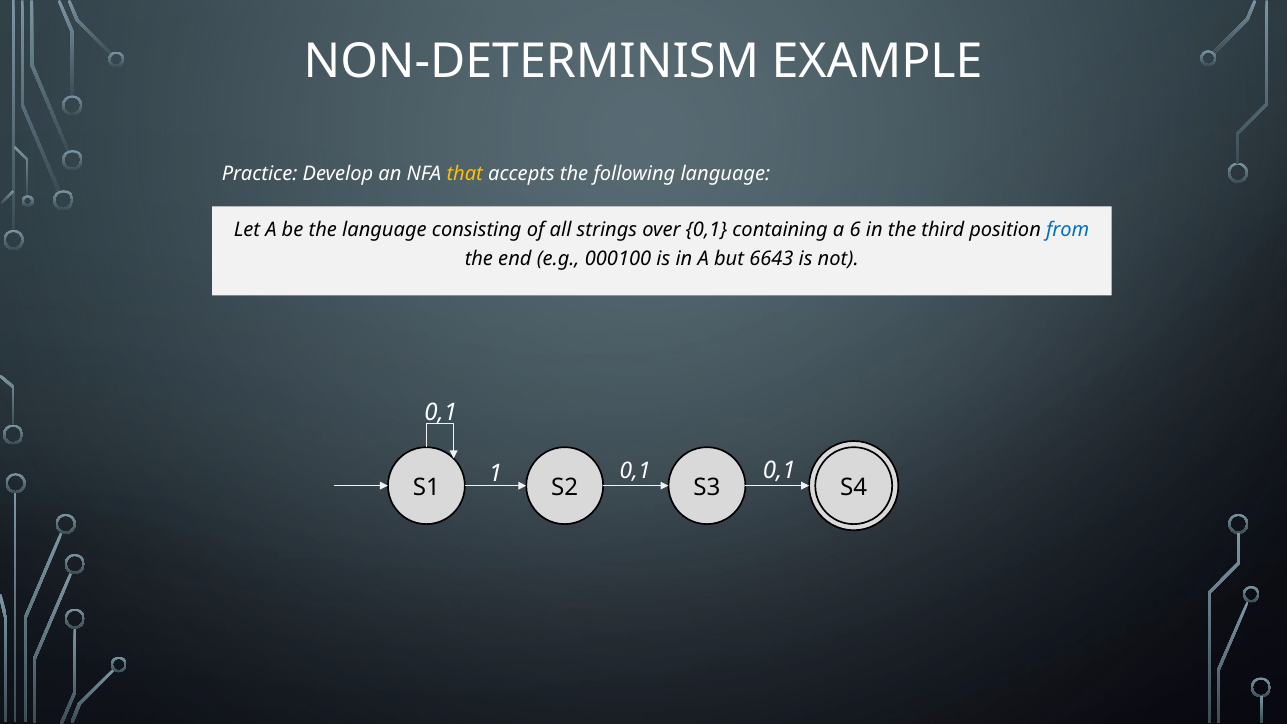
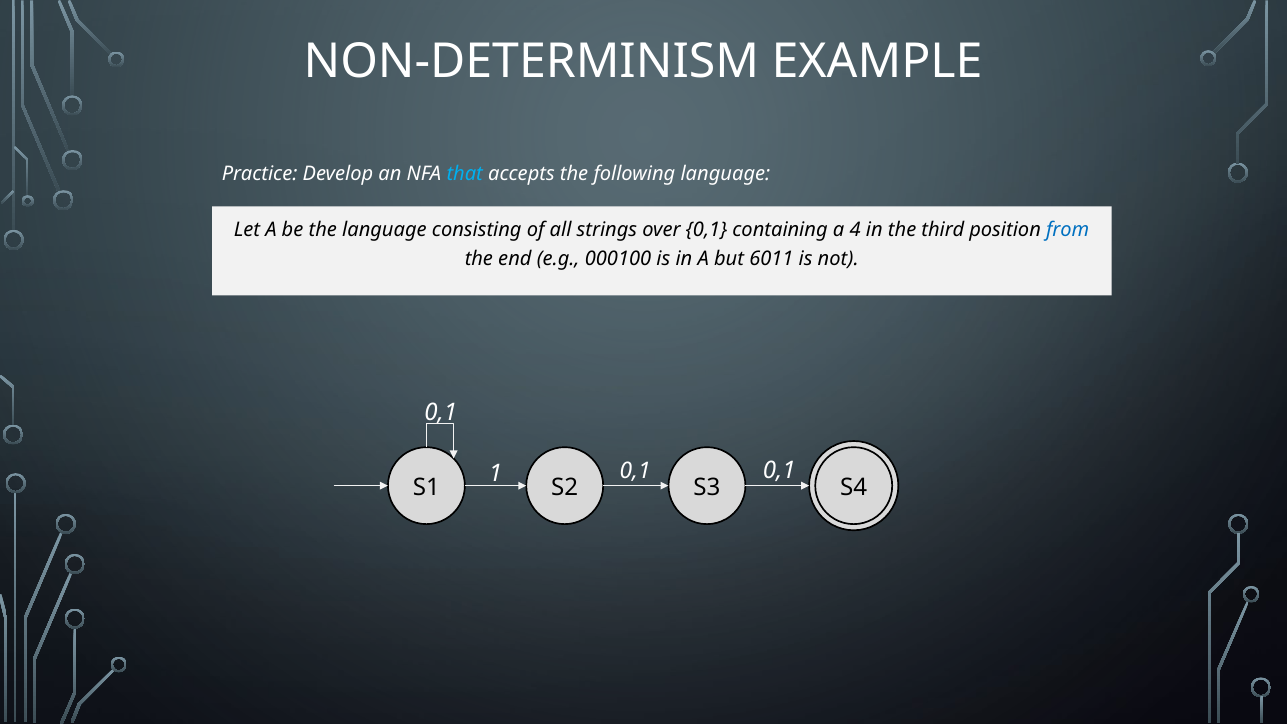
that colour: yellow -> light blue (465, 173)
6: 6 -> 4 (855, 230)
6643: 6643 -> 6011 (771, 259)
